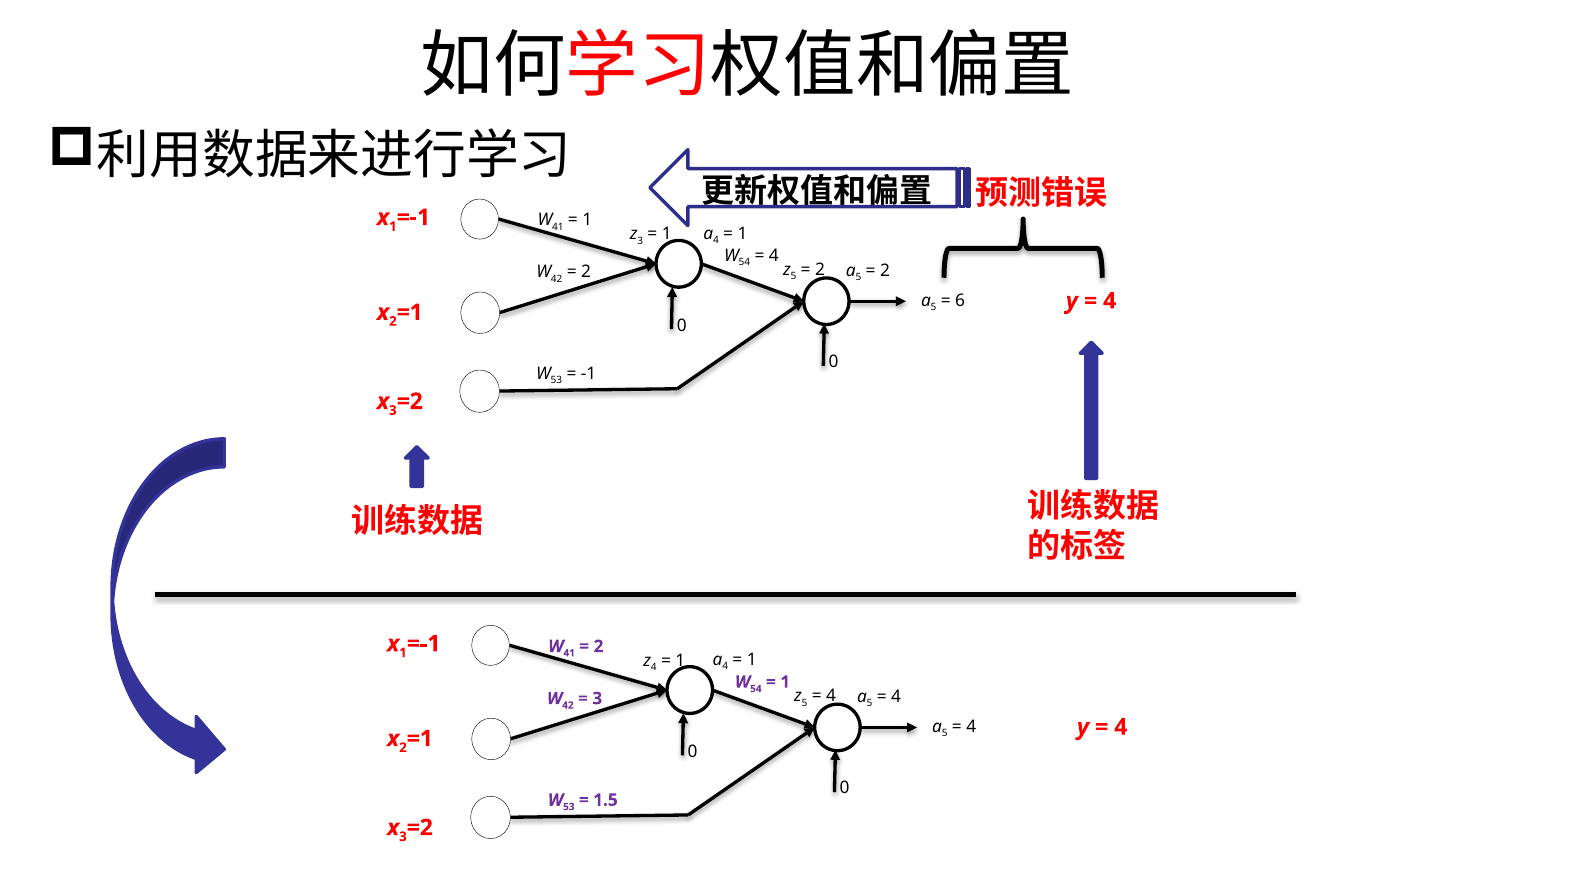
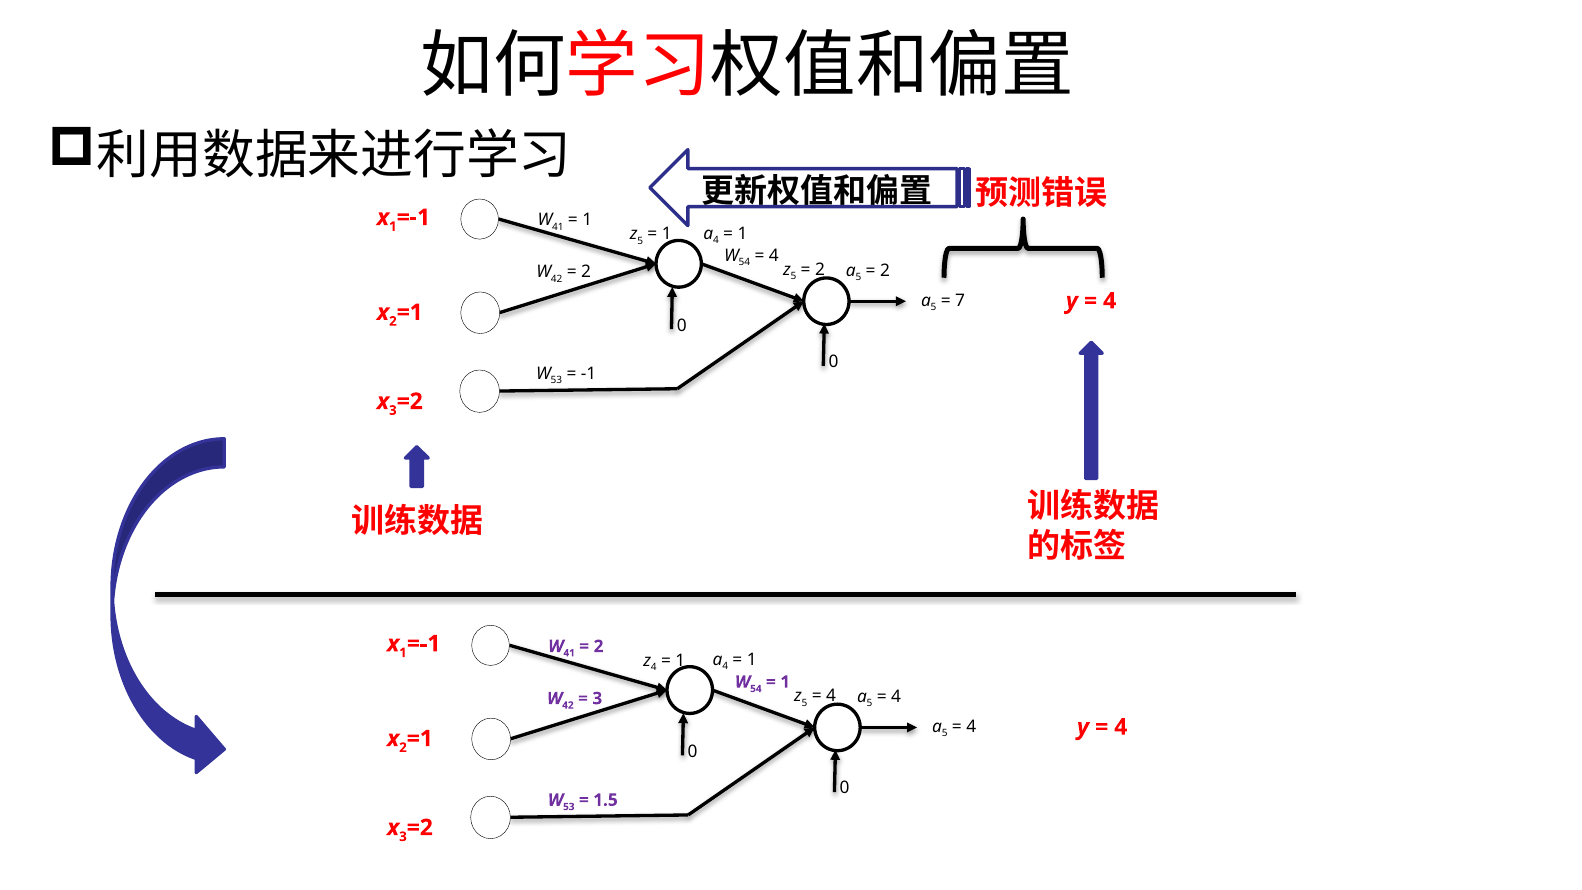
3: 3 -> 5 (640, 241)
6: 6 -> 7 (960, 300)
